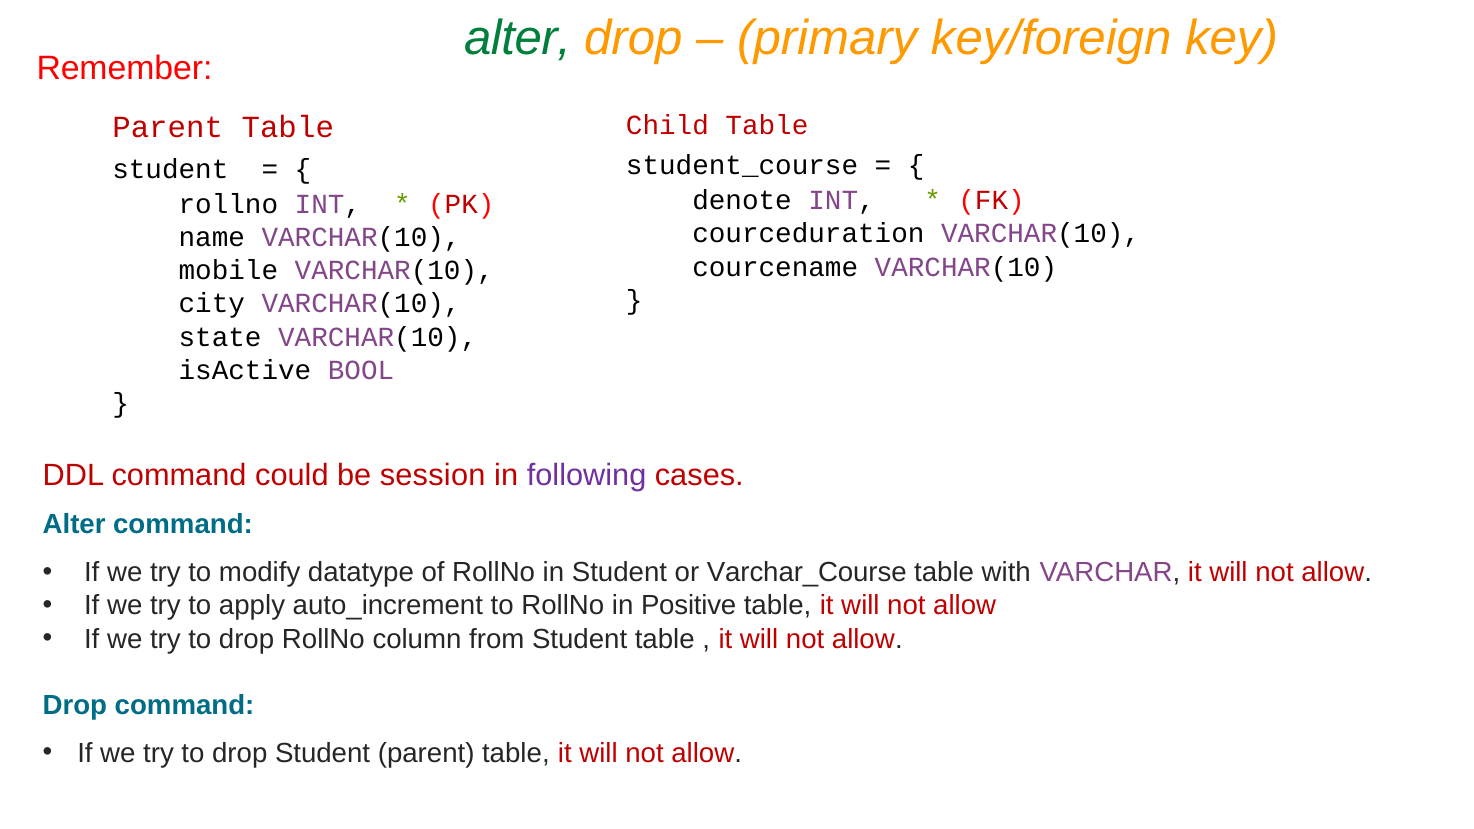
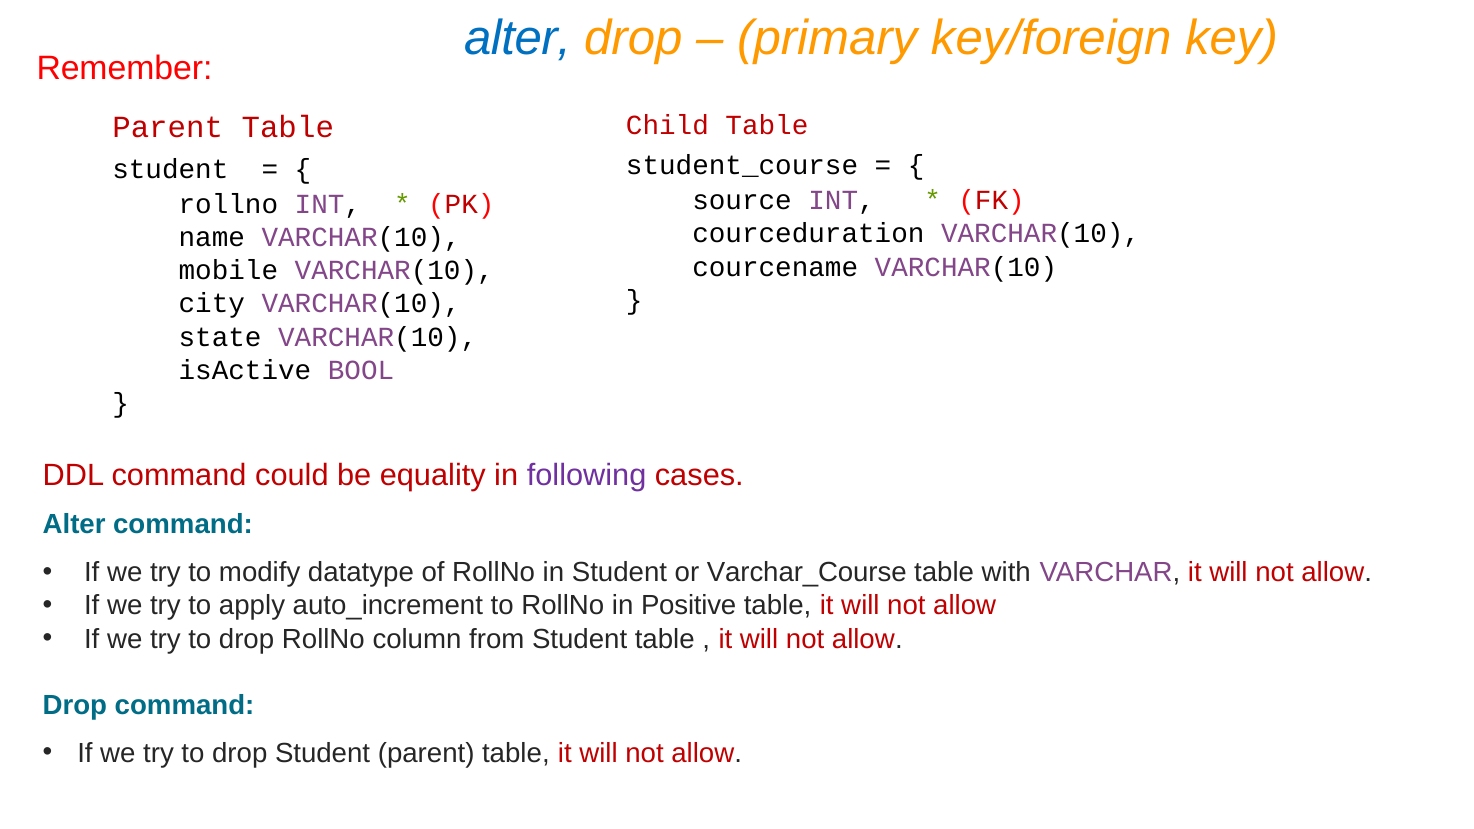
alter colour: green -> blue (518, 38)
denote: denote -> source (742, 200)
session: session -> equality (433, 475)
